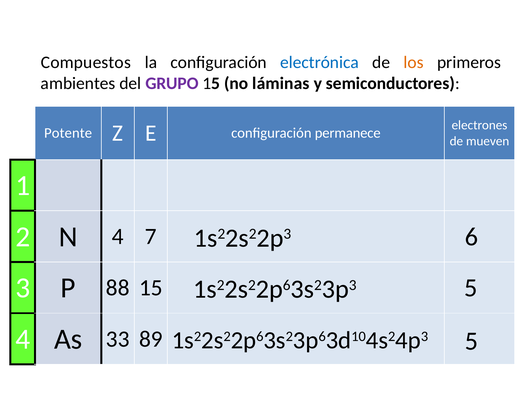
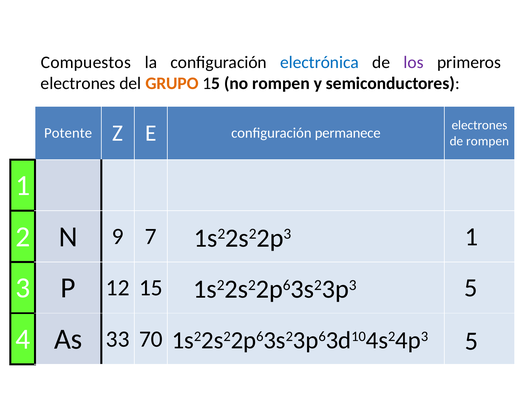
los colour: orange -> purple (414, 62)
ambientes: ambientes -> electrones (78, 83)
GRUPO colour: purple -> orange (172, 83)
no láminas: láminas -> rompen (281, 83)
de mueven: mueven -> rompen (488, 141)
N 4: 4 -> 9 (118, 236)
1s22s22p3 6: 6 -> 1 (472, 237)
88: 88 -> 12 (118, 288)
89: 89 -> 70 (151, 339)
